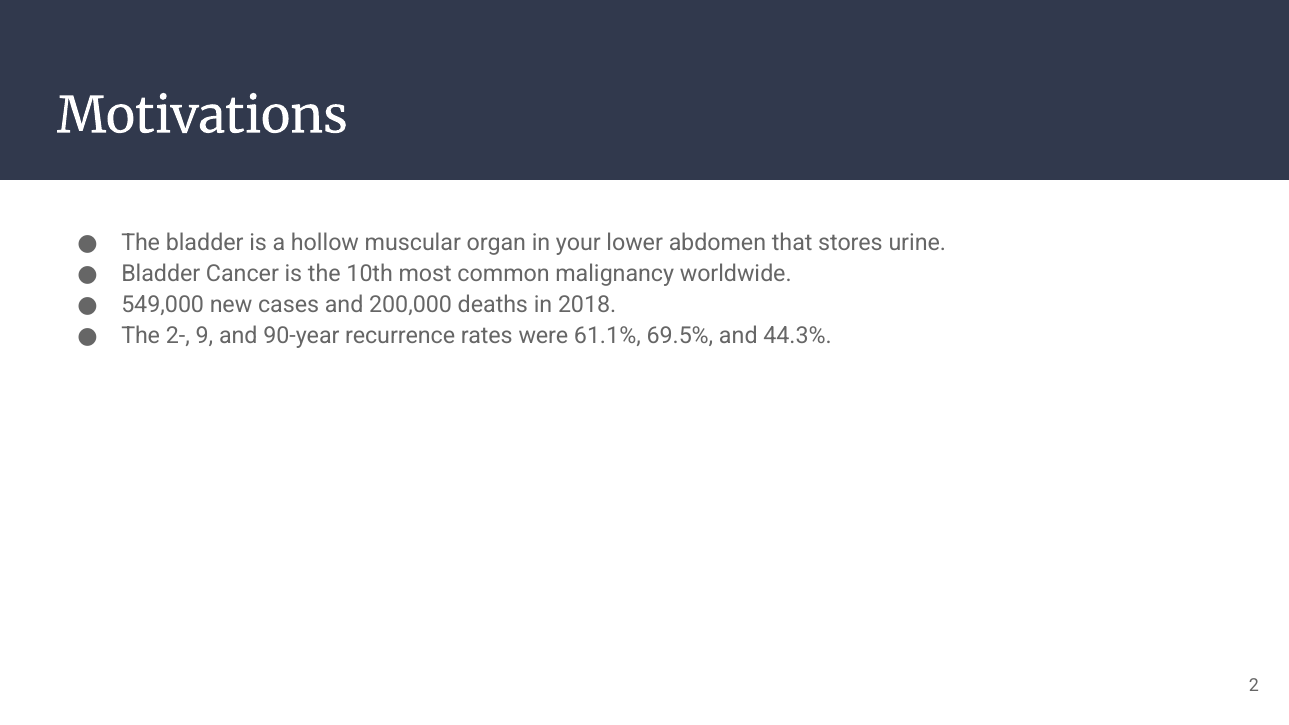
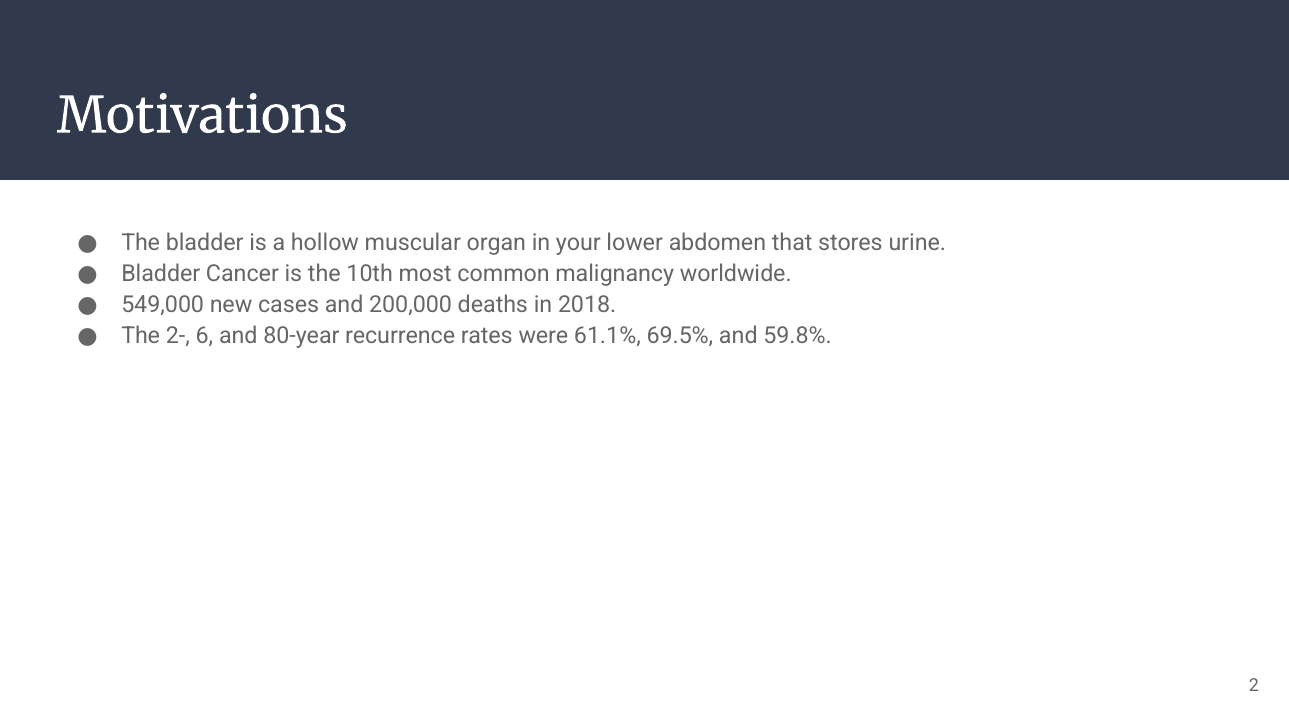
9: 9 -> 6 (204, 336)
90-year: 90-year -> 80-year (301, 336)
44.3%: 44.3% -> 59.8% (798, 336)
